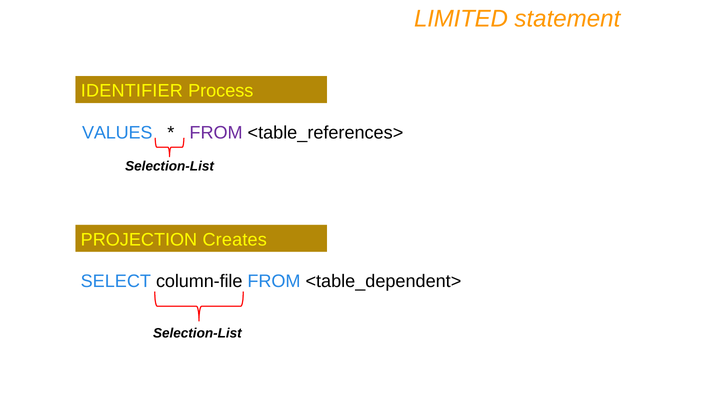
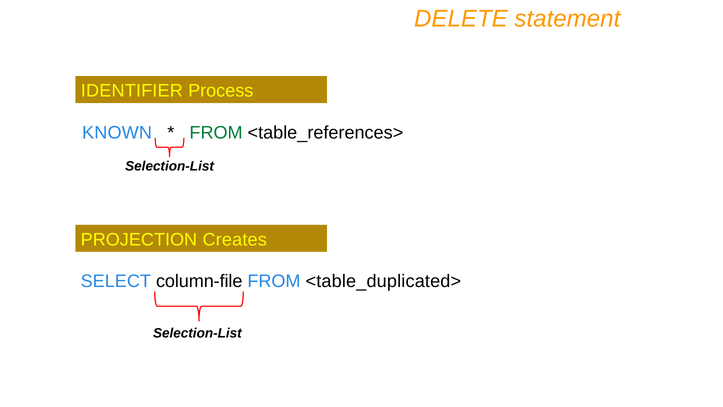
LIMITED: LIMITED -> DELETE (461, 19)
VALUES: VALUES -> KNOWN (117, 133)
FROM colour: purple -> green (216, 133)
<table_dependent>: <table_dependent> -> <table_duplicated> (383, 281)
